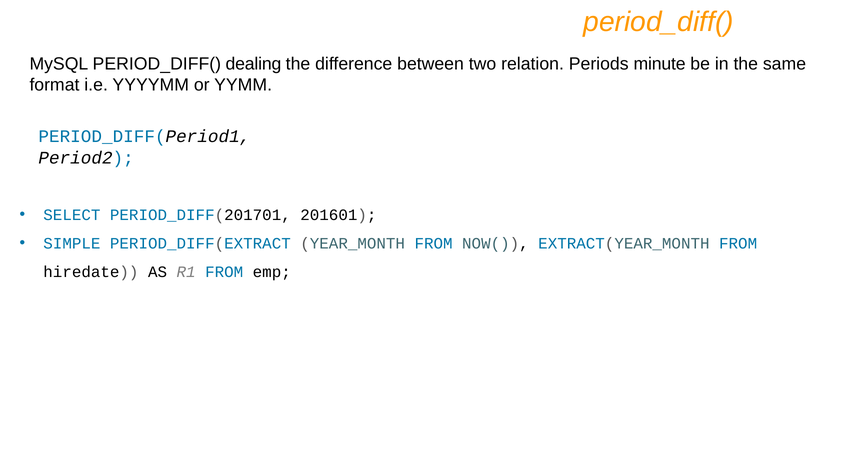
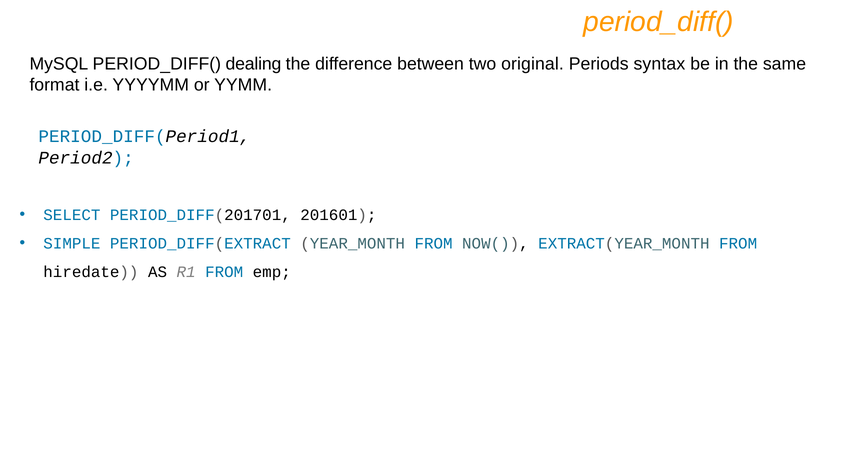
relation: relation -> original (532, 64)
minute: minute -> syntax (659, 64)
